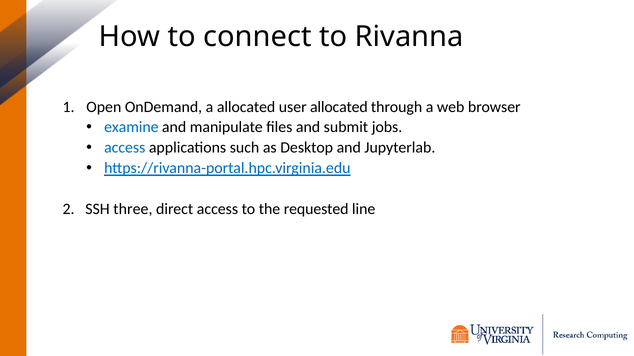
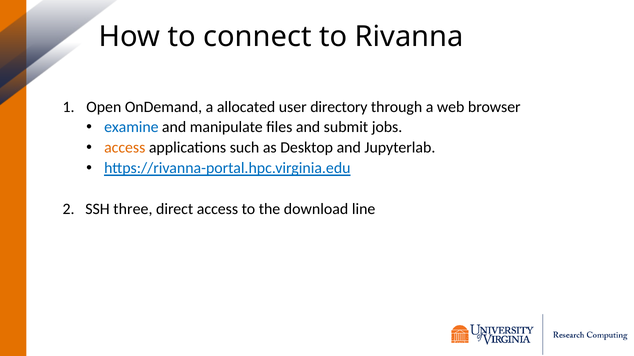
user allocated: allocated -> directory (339, 107)
access colour: blue -> orange (125, 148)
requested: requested -> download (316, 209)
